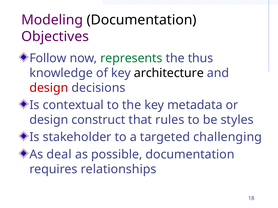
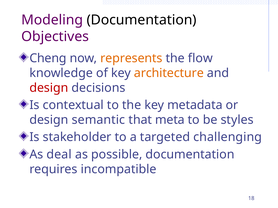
Follow: Follow -> Cheng (48, 58)
represents colour: green -> orange (131, 58)
thus: thus -> flow (200, 58)
architecture colour: black -> orange (169, 73)
construct: construct -> semantic (98, 120)
rules: rules -> meta (170, 120)
relationships: relationships -> incompatible (119, 170)
